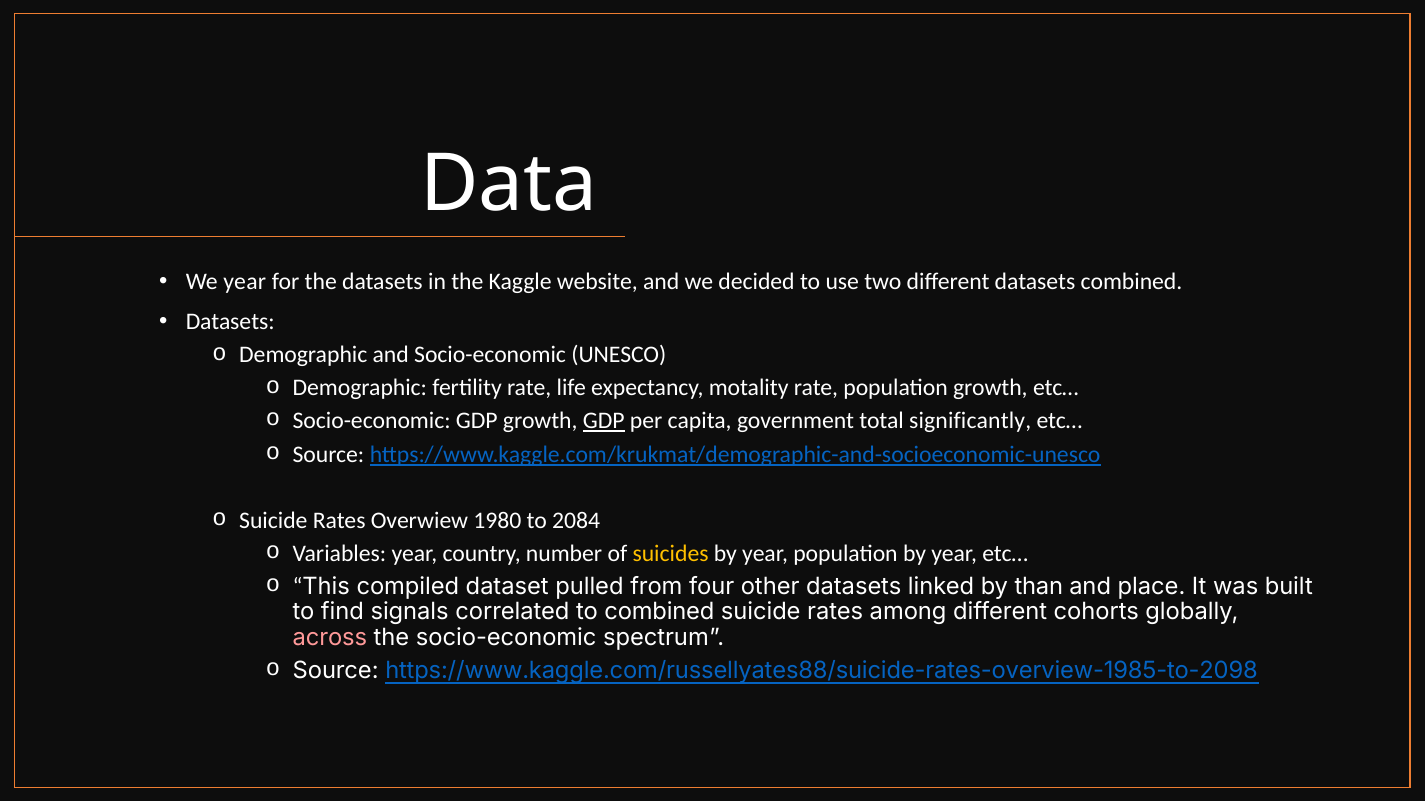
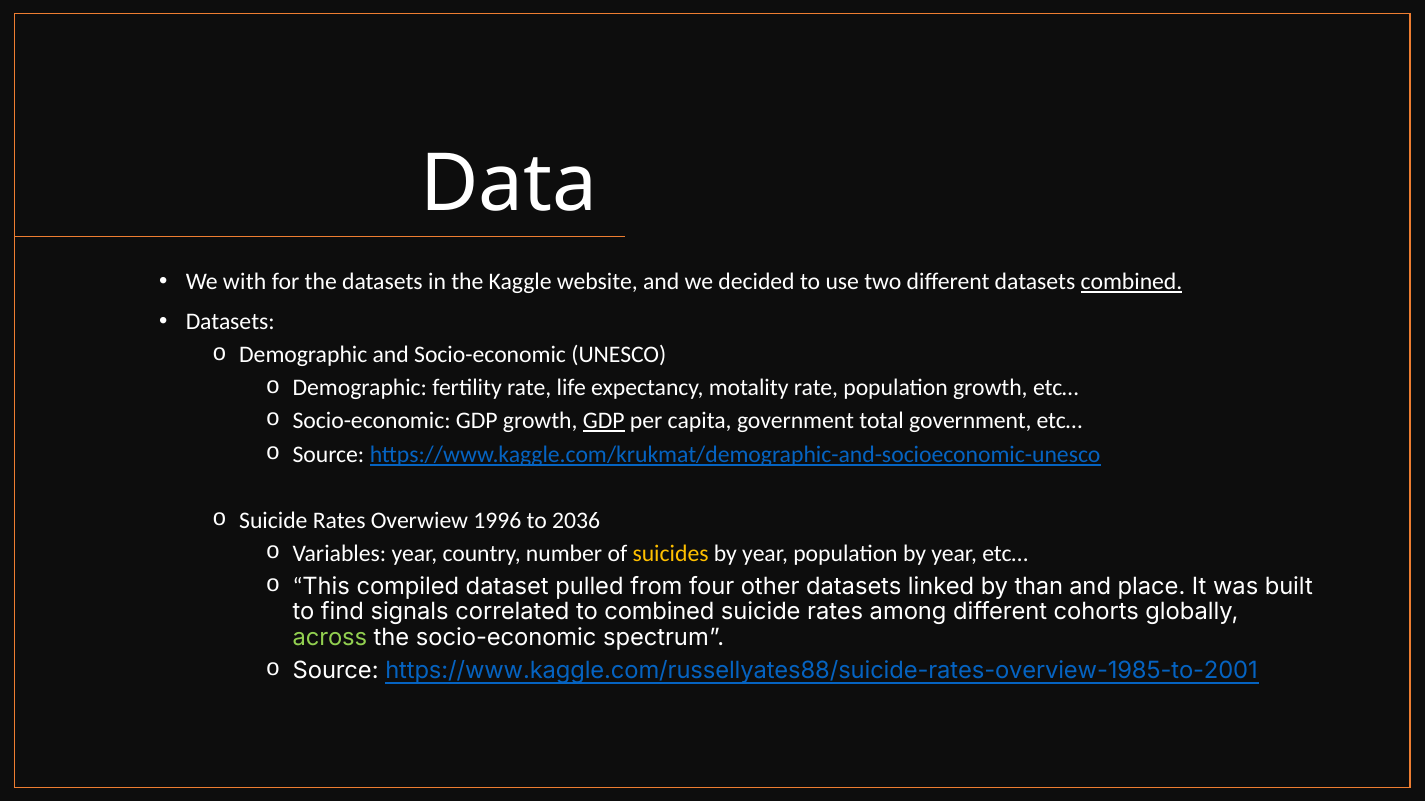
We year: year -> with (245, 282)
combined underline: none -> present (1132, 282)
total significantly: significantly -> government (970, 421)
1980: 1980 -> 1996 (497, 521)
2084: 2084 -> 2036 (576, 521)
across colour: pink -> light green (330, 638)
https://www.kaggle.com/russellyates88/suicide-rates-overview-1985-to-2098: https://www.kaggle.com/russellyates88/suicide-rates-overview-1985-to-2098 -> https://www.kaggle.com/russellyates88/suicide-rates-overview-1985-to-2001 (821, 671)
